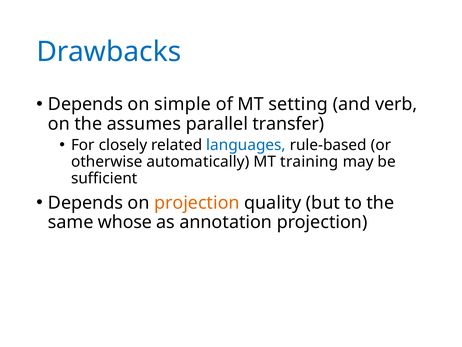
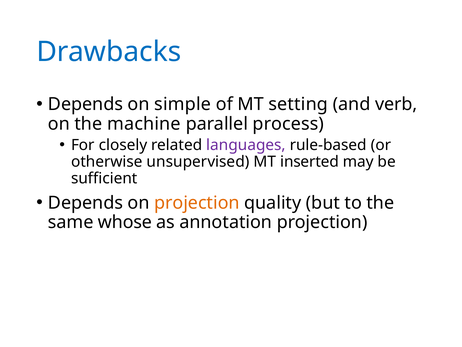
assumes: assumes -> machine (144, 124)
transfer: transfer -> process (288, 124)
languages colour: blue -> purple (246, 145)
automatically: automatically -> unsupervised (198, 161)
training: training -> inserted (310, 161)
